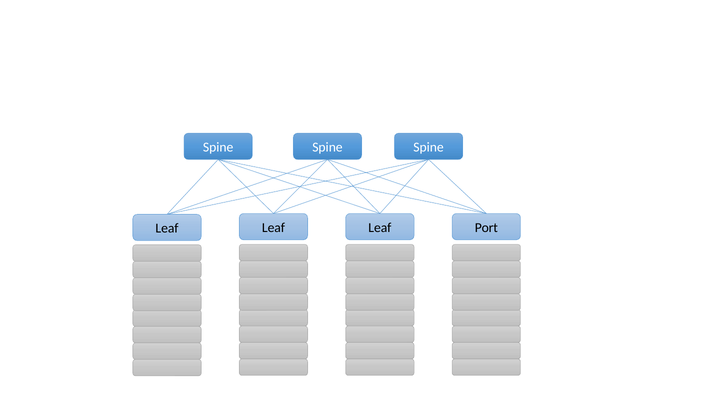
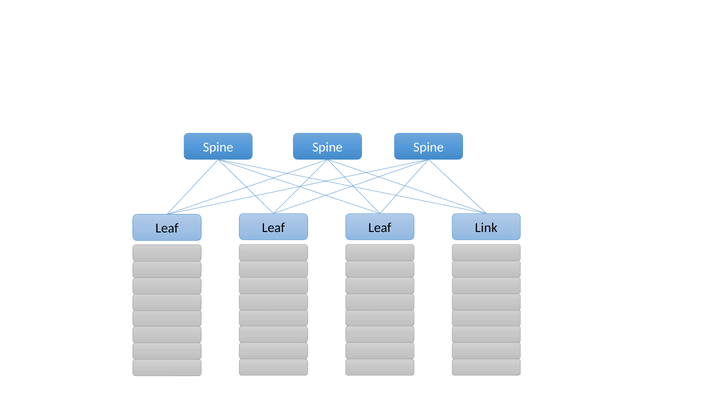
Port: Port -> Link (486, 228)
